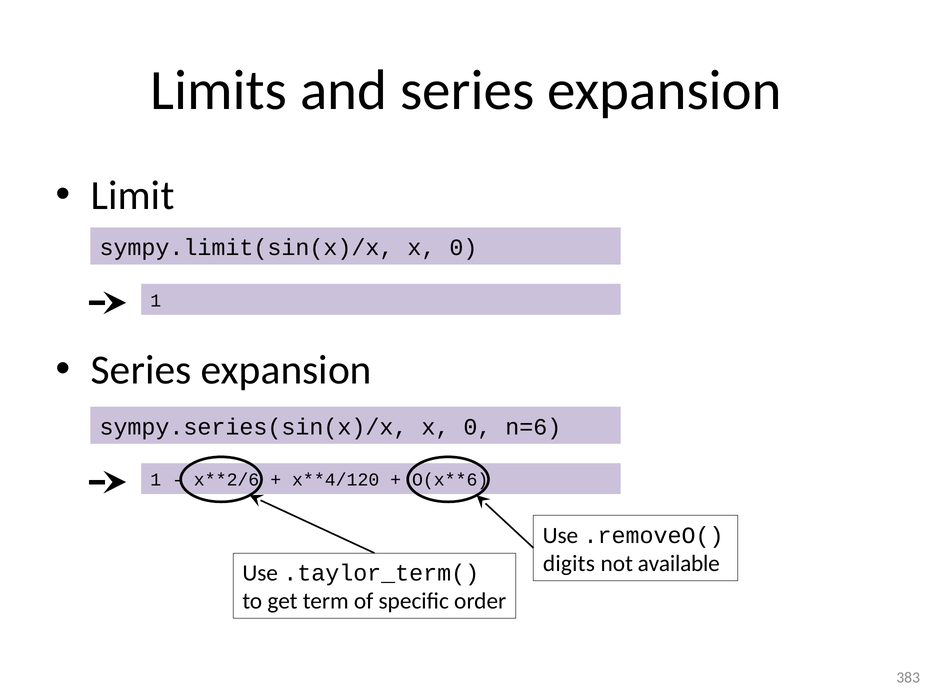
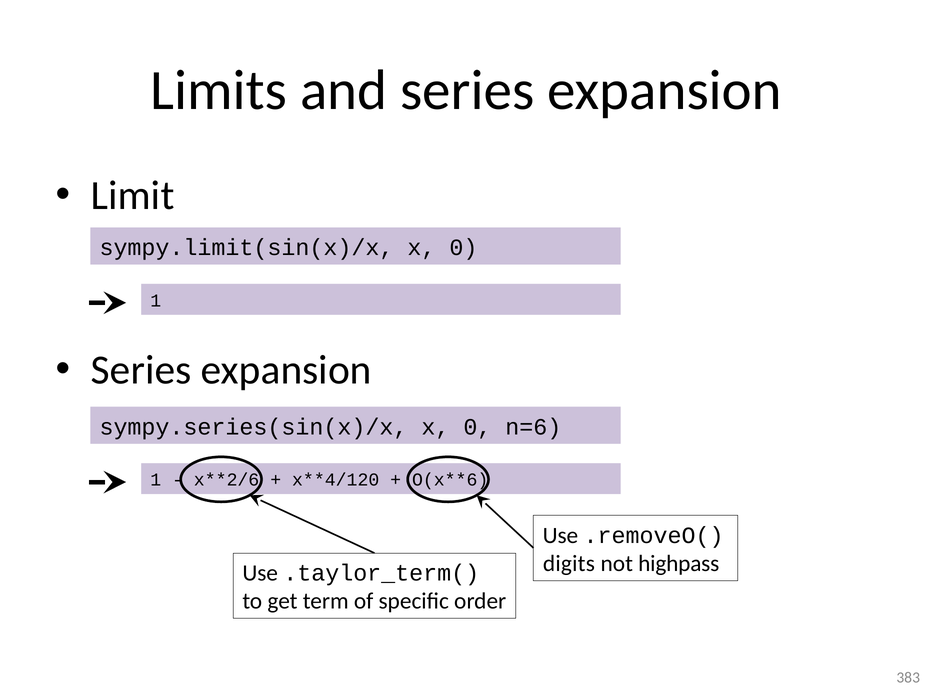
available: available -> highpass (679, 563)
